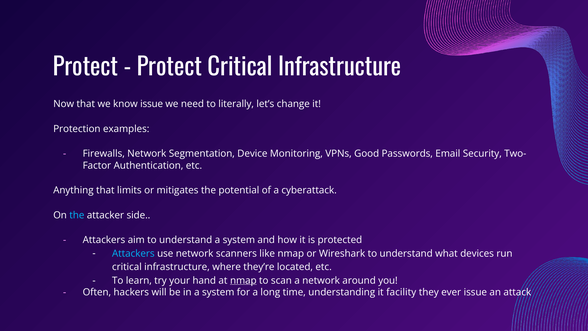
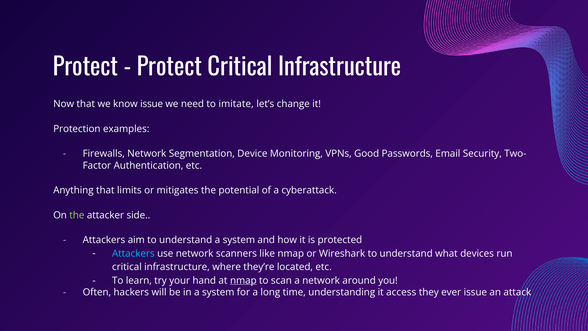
literally: literally -> imitate (236, 104)
the colour: light blue -> light green (77, 215)
facility: facility -> access (401, 292)
